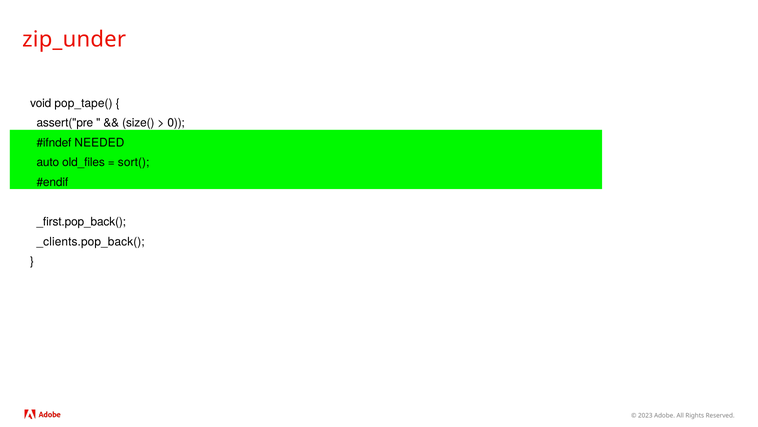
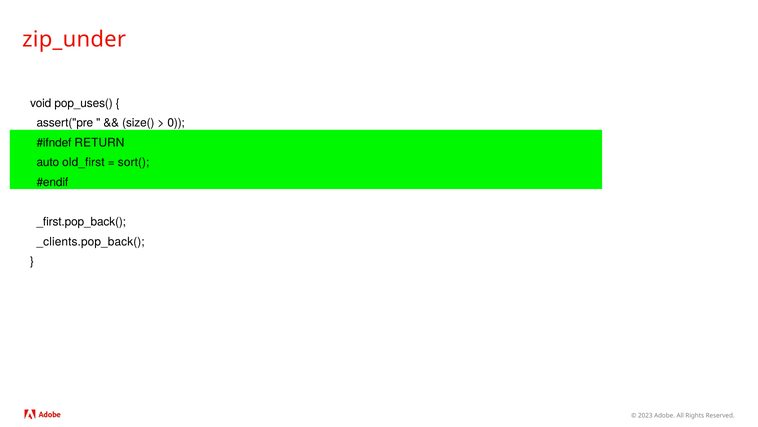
pop_tape(: pop_tape( -> pop_uses( (84, 103)
NEEDED: NEEDED -> RETURN (99, 143)
old_files: old_files -> old_first (83, 162)
